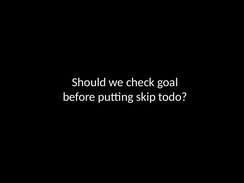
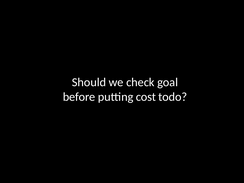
skip: skip -> cost (146, 97)
